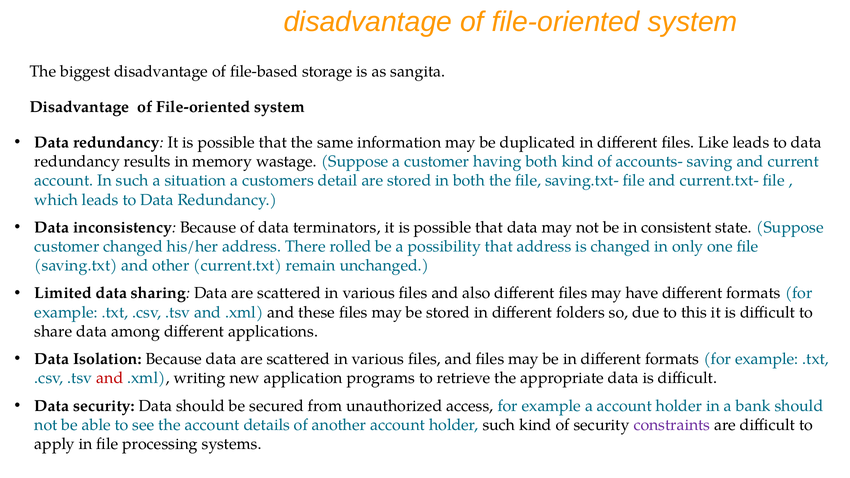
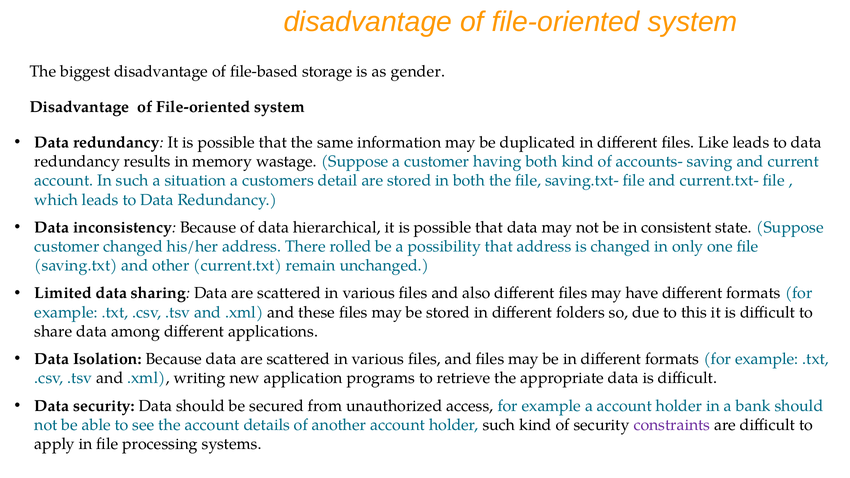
sangita: sangita -> gender (418, 71)
terminators: terminators -> hierarchical (337, 227)
and colour: red -> black (110, 378)
